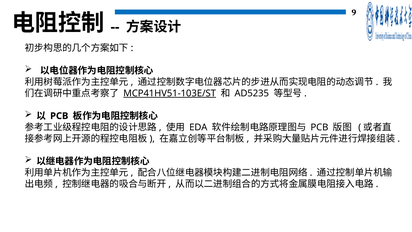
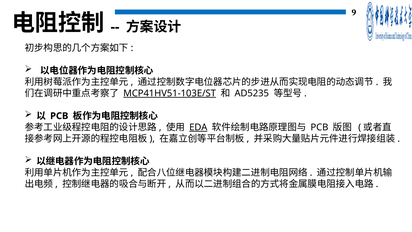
EDA underline: none -> present (198, 127)
